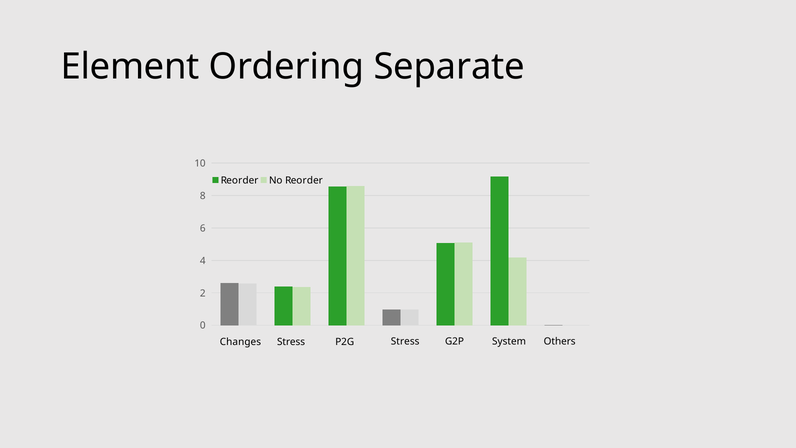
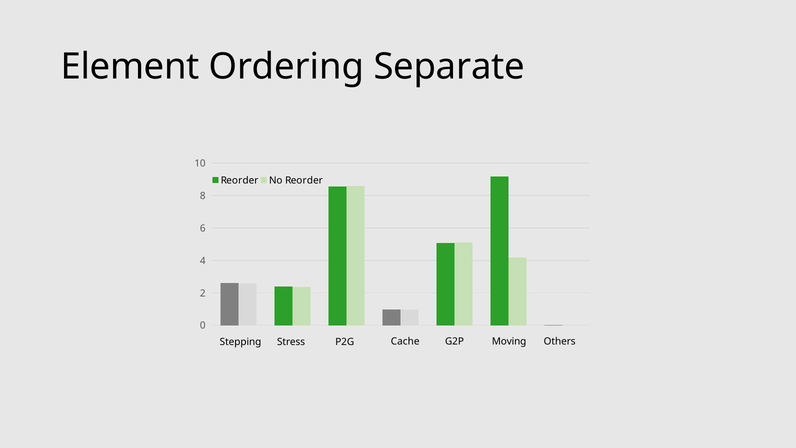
Changes: Changes -> Stepping (241, 342)
P2G Stress: Stress -> Cache (405, 341)
System: System -> Moving (509, 341)
